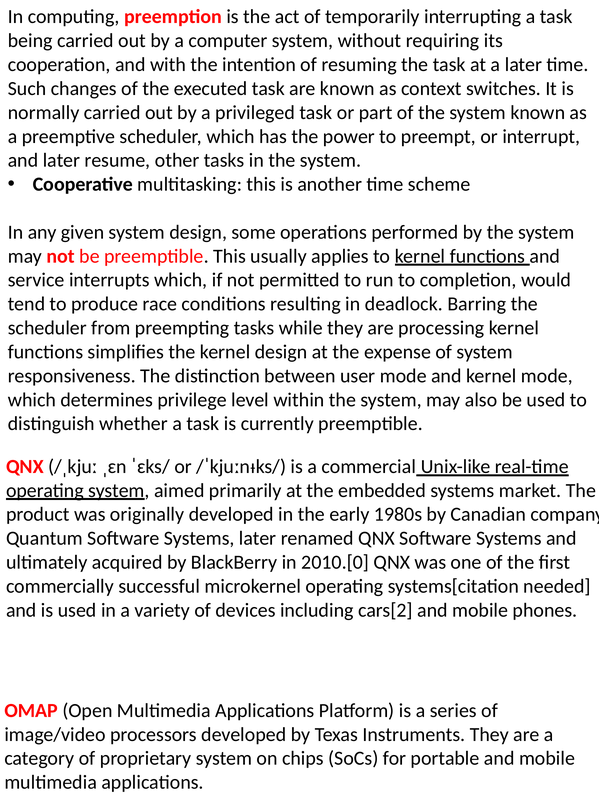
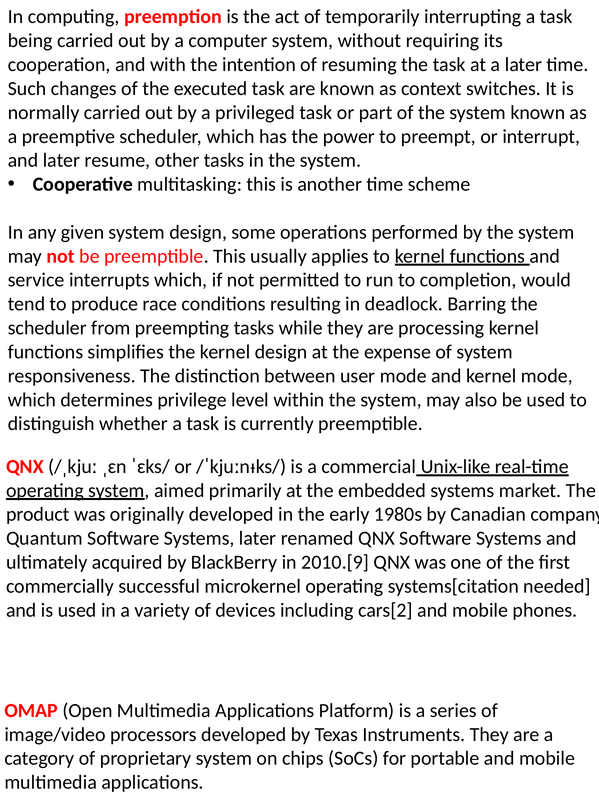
2010.[0: 2010.[0 -> 2010.[9 (335, 563)
